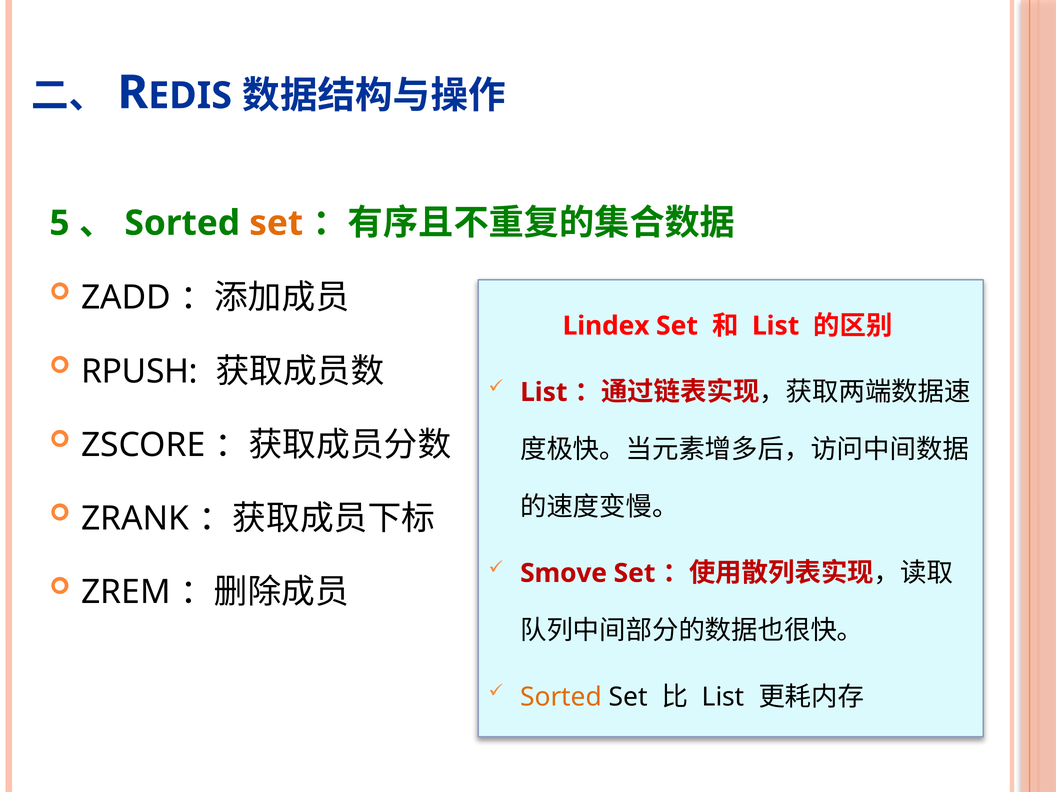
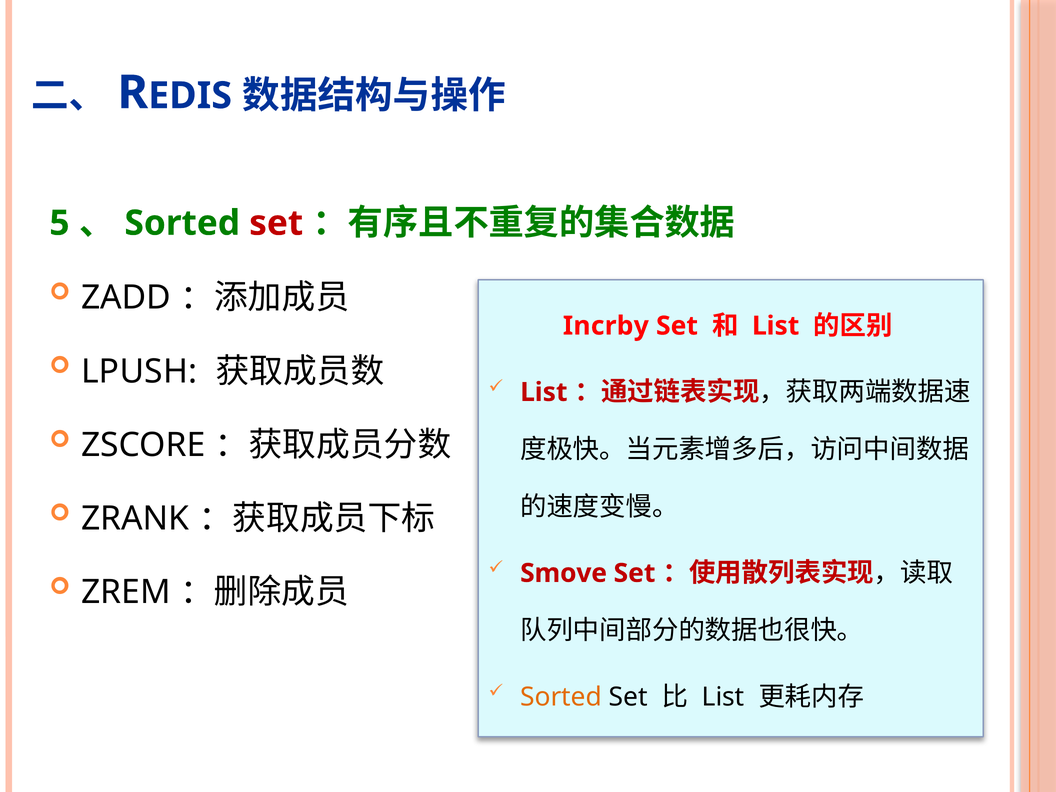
set colour: orange -> red (276, 223)
Lindex: Lindex -> Incrby (606, 326)
RPUSH: RPUSH -> LPUSH (139, 371)
